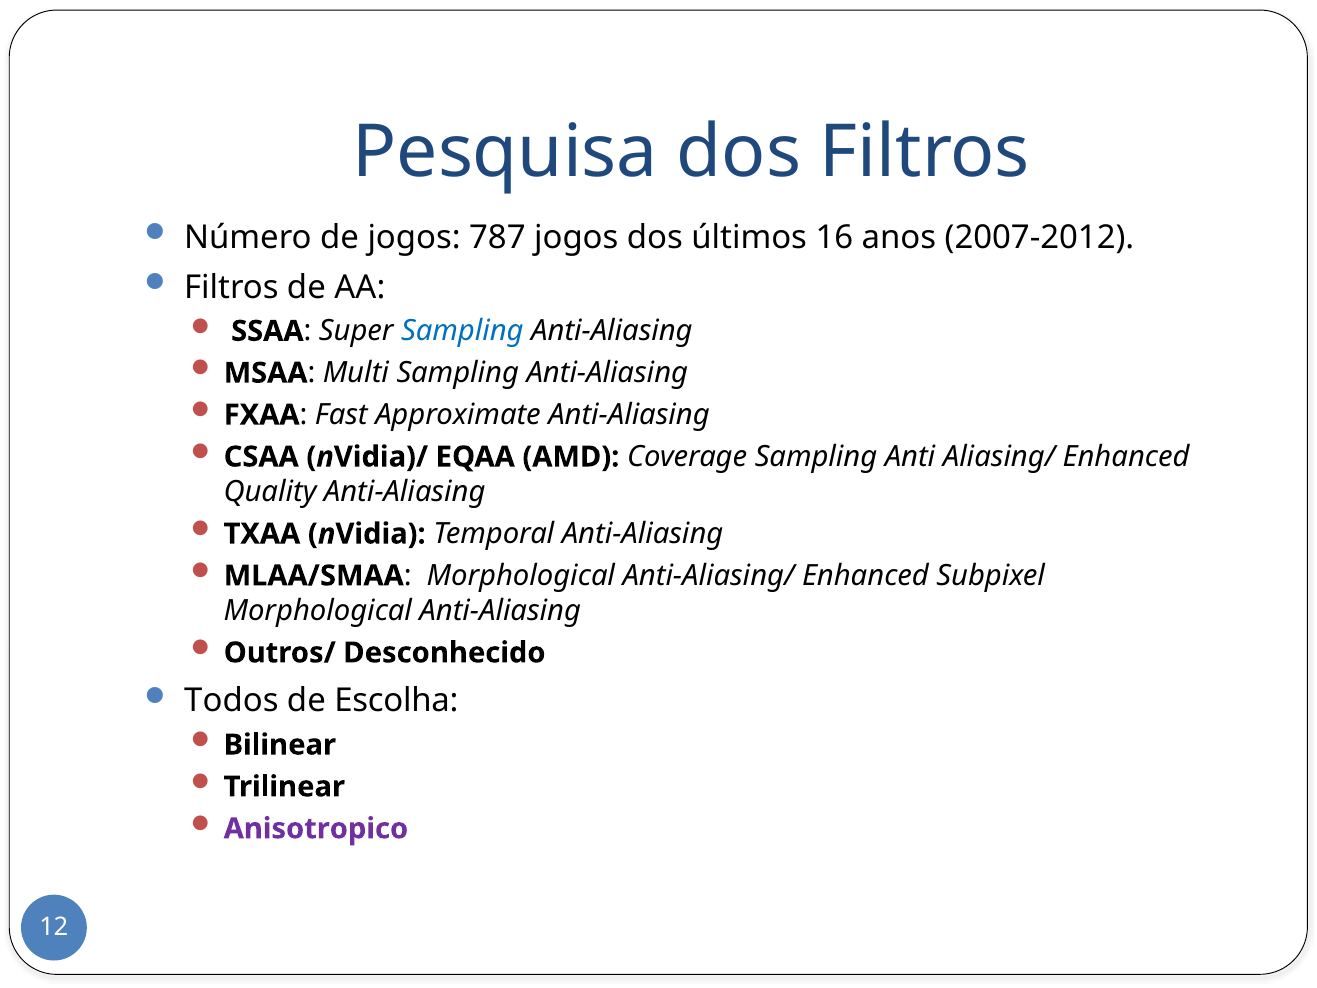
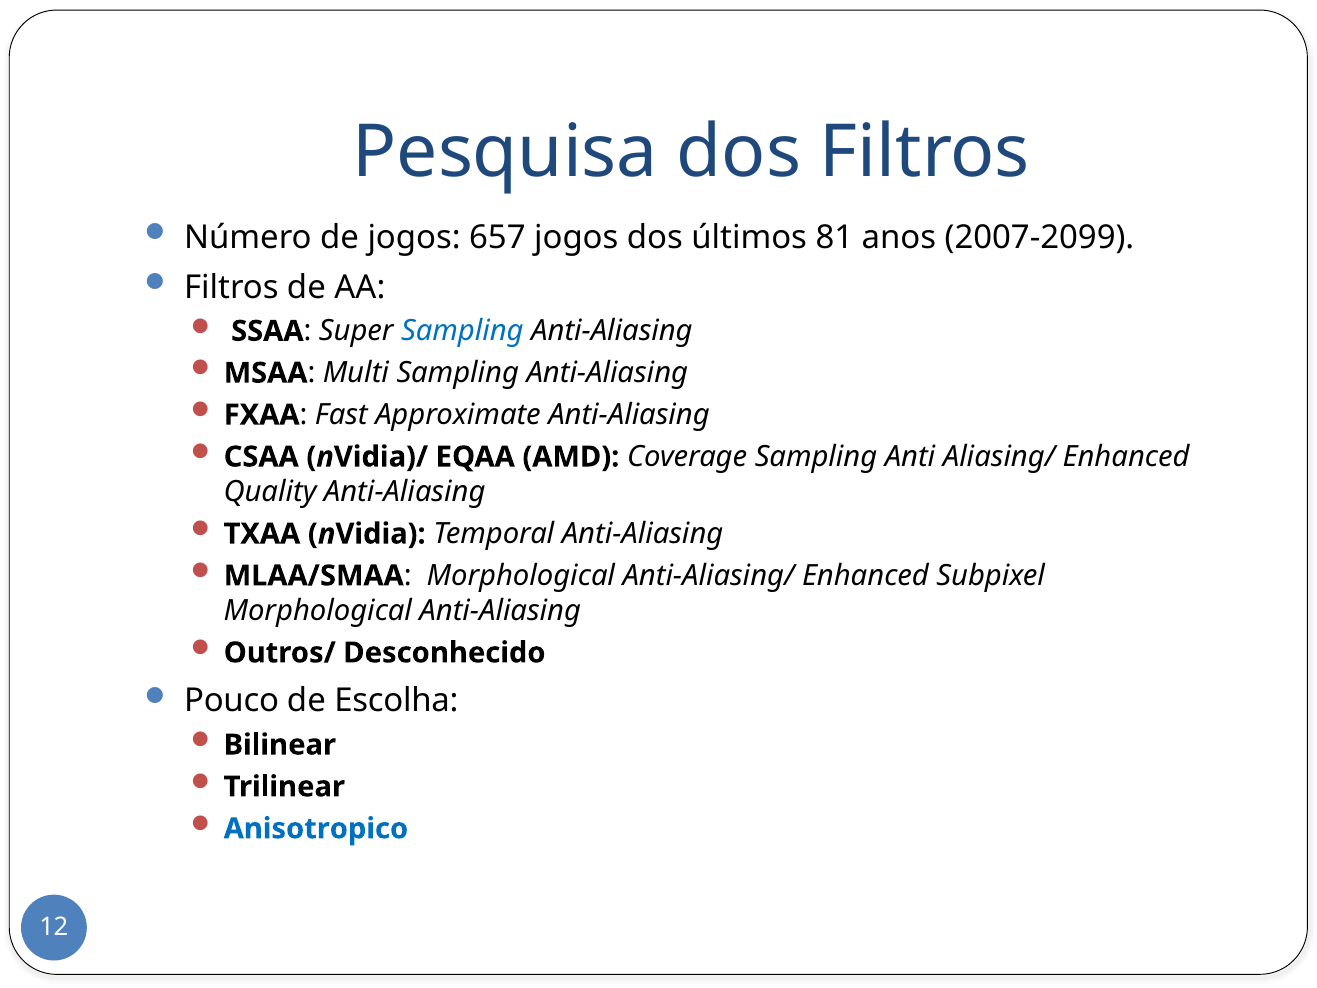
787: 787 -> 657 (497, 237)
16: 16 -> 81 (834, 237)
2007-2012: 2007-2012 -> 2007-2099 (1039, 237)
Todos: Todos -> Pouco (232, 701)
Anisotropico colour: purple -> blue (316, 828)
